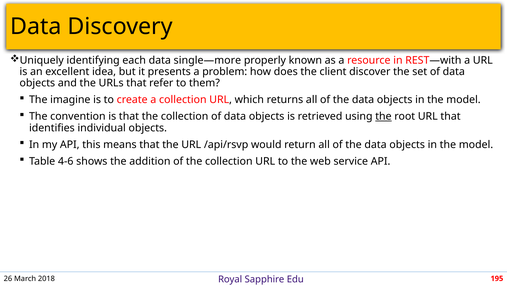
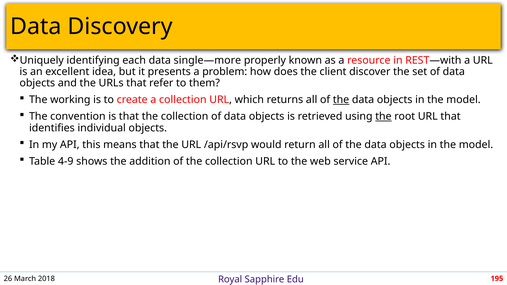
imagine: imagine -> working (70, 100)
the underline: none -> present (341, 100)
4-6: 4-6 -> 4-9 (66, 161)
